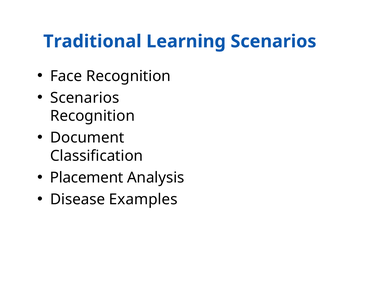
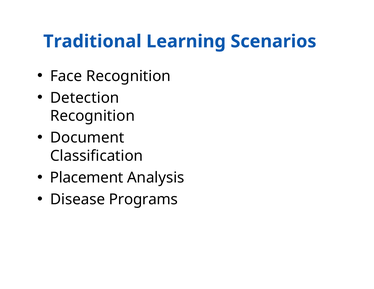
Scenarios: Scenarios -> Detection (85, 98)
Examples: Examples -> Programs (143, 199)
